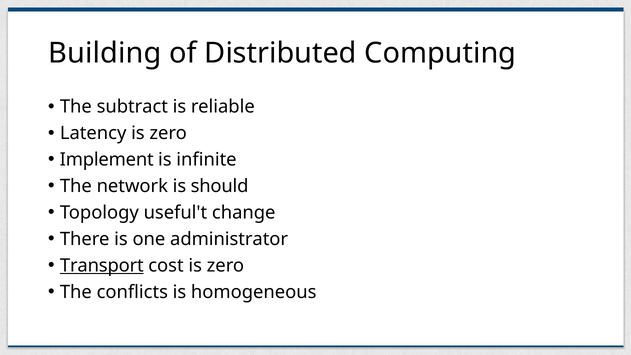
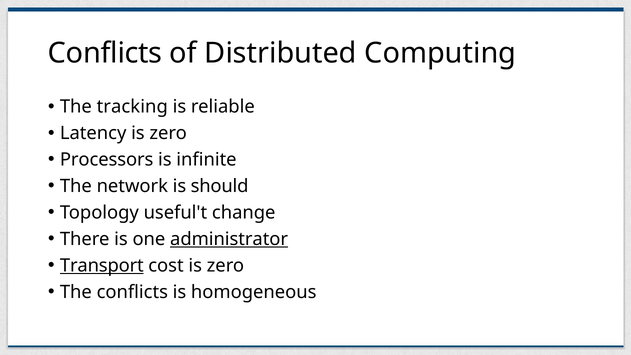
Building: Building -> Conflicts (105, 53)
subtract: subtract -> tracking (132, 107)
Implement: Implement -> Processors (107, 160)
administrator underline: none -> present (229, 239)
